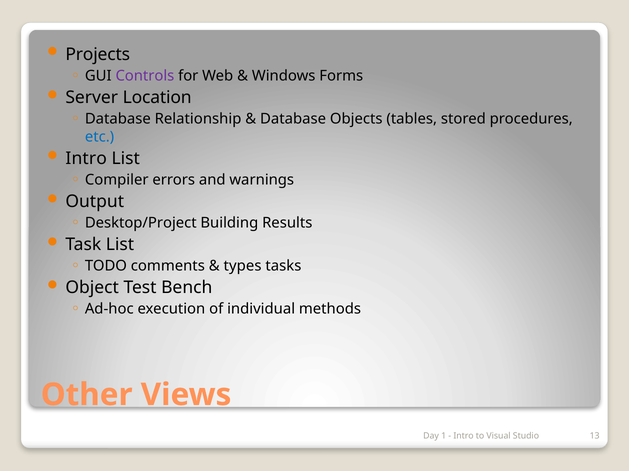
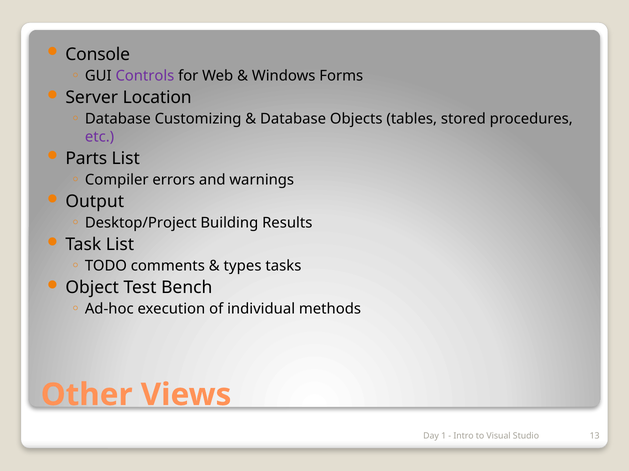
Projects: Projects -> Console (98, 54)
Relationship: Relationship -> Customizing (198, 119)
etc colour: blue -> purple (100, 137)
Intro: Intro -> Parts (86, 159)
